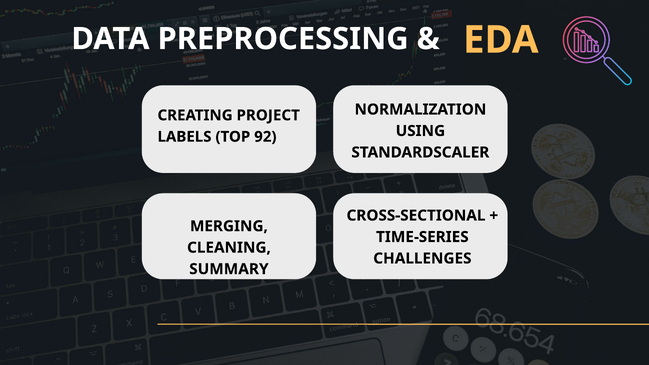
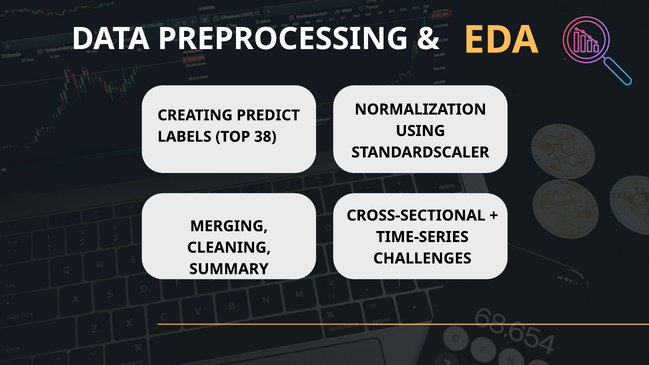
PROJECT: PROJECT -> PREDICT (268, 115)
92: 92 -> 38 (265, 137)
